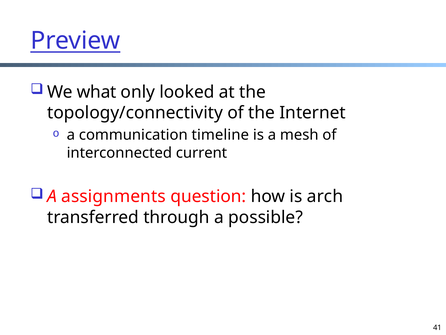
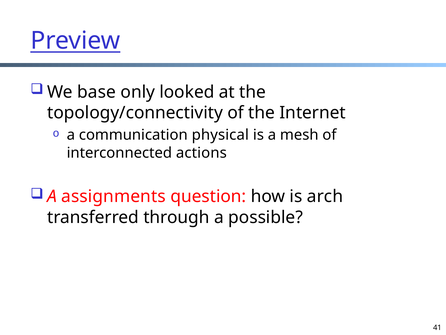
what: what -> base (97, 92)
timeline: timeline -> physical (220, 135)
current: current -> actions (201, 153)
